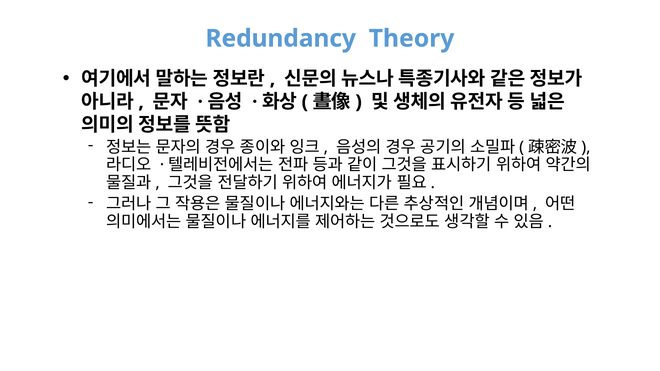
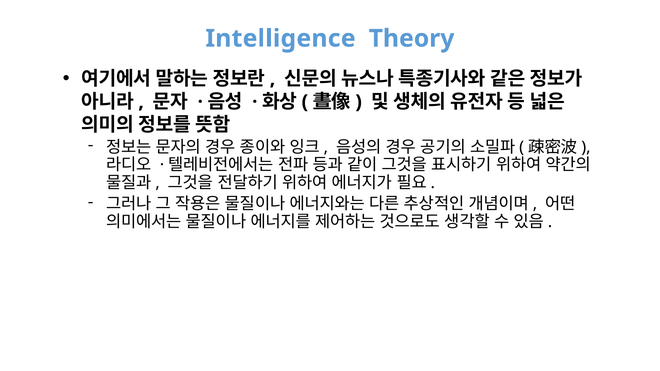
Redundancy: Redundancy -> Intelligence (280, 39)
